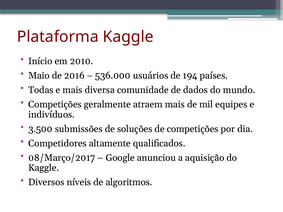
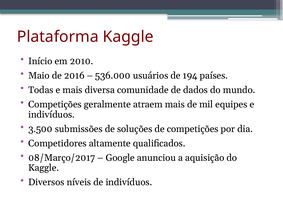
de algoritmos: algoritmos -> indivíduos (129, 182)
